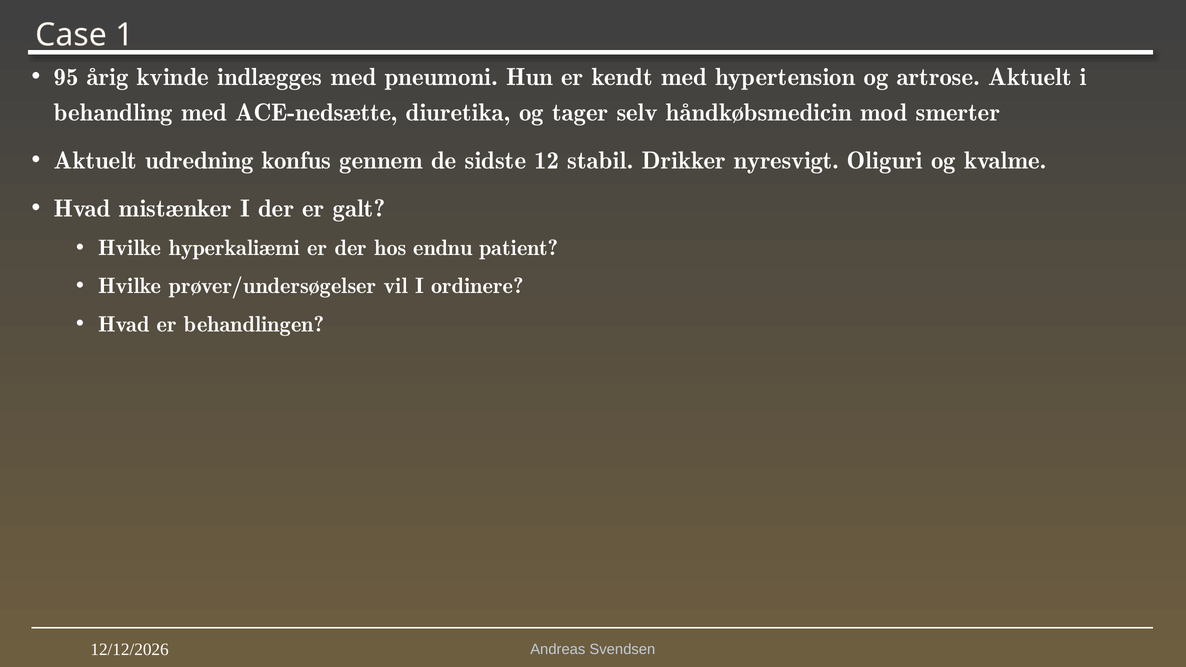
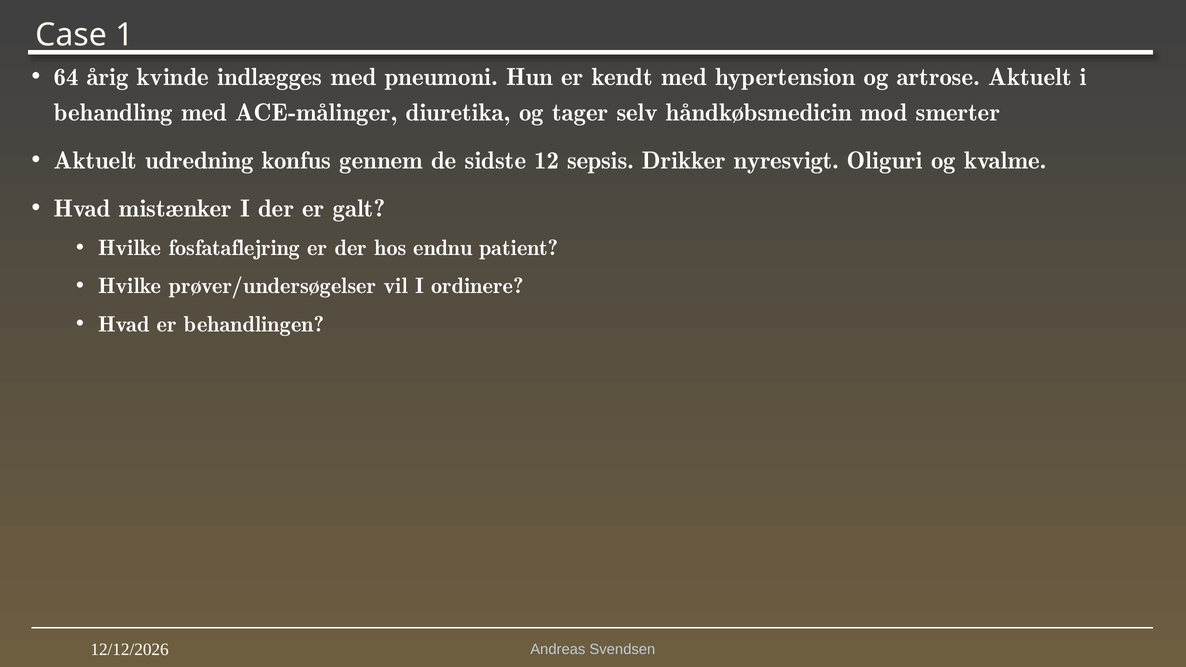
95: 95 -> 64 (66, 77)
ACE-nedsætte: ACE-nedsætte -> ACE-målinger (316, 113)
stabil: stabil -> sepsis (601, 161)
hyperkaliæmi: hyperkaliæmi -> fosfataflejring (234, 248)
